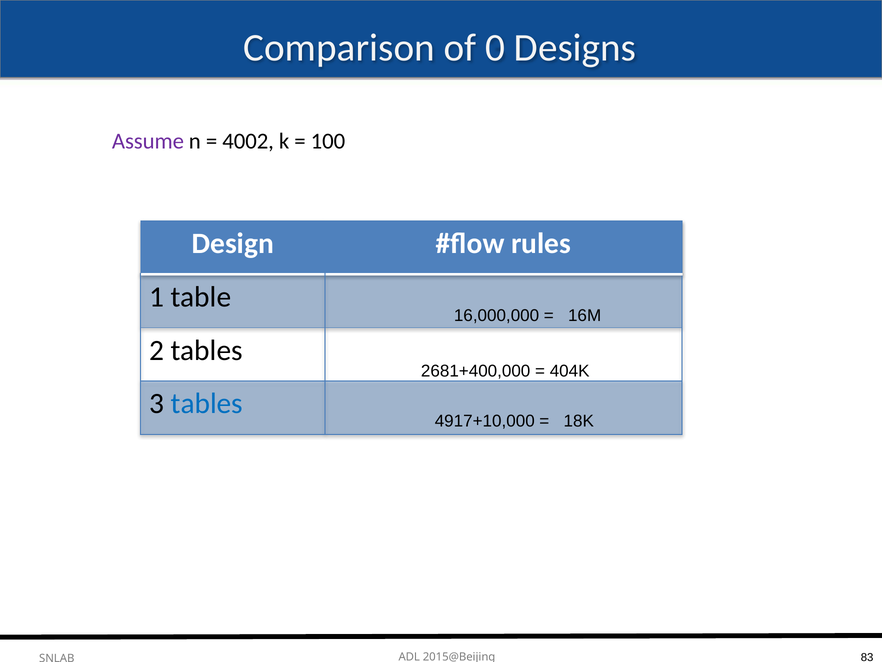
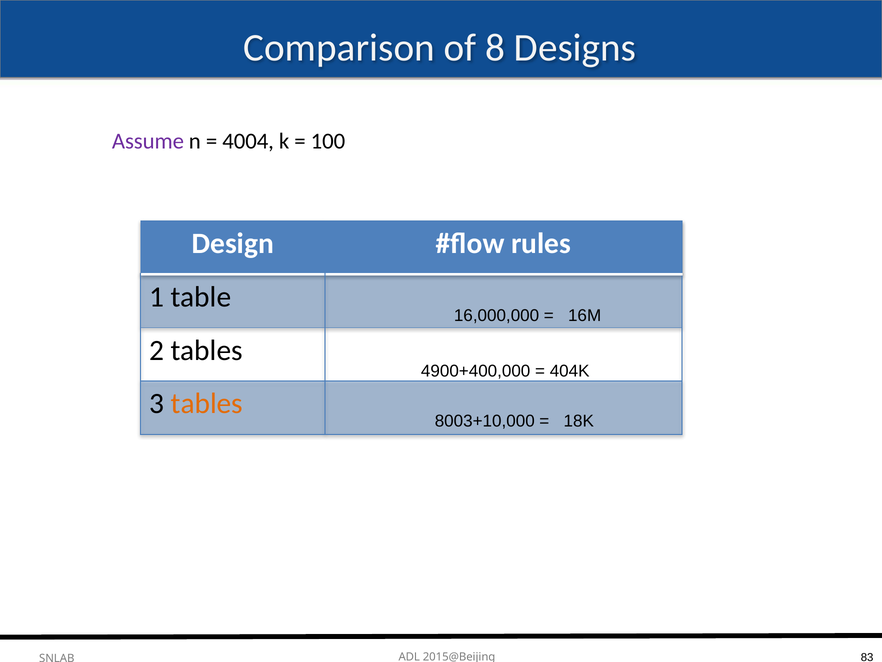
0: 0 -> 8 (495, 48)
4002: 4002 -> 4004 (248, 141)
2681+400,000: 2681+400,000 -> 4900+400,000 (476, 371)
tables colour: blue -> orange (207, 403)
4917+10,000: 4917+10,000 -> 8003+10,000 (485, 421)
